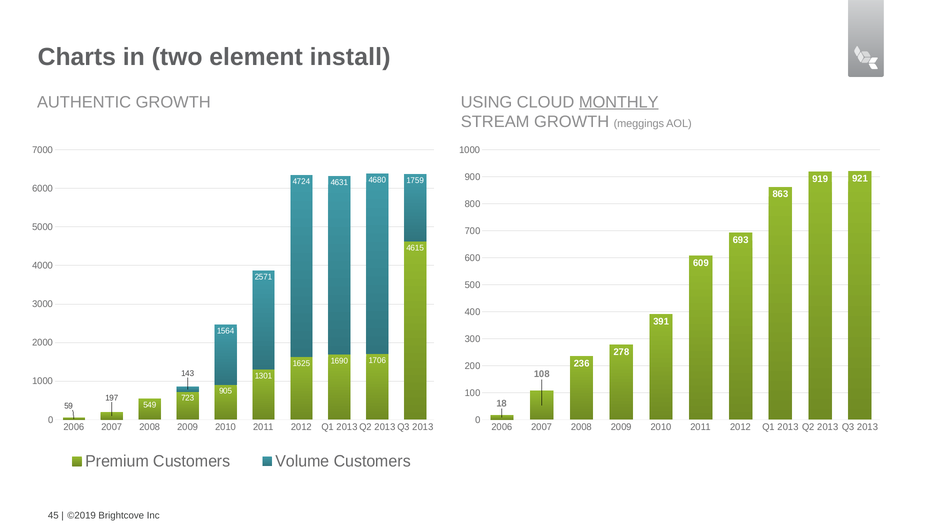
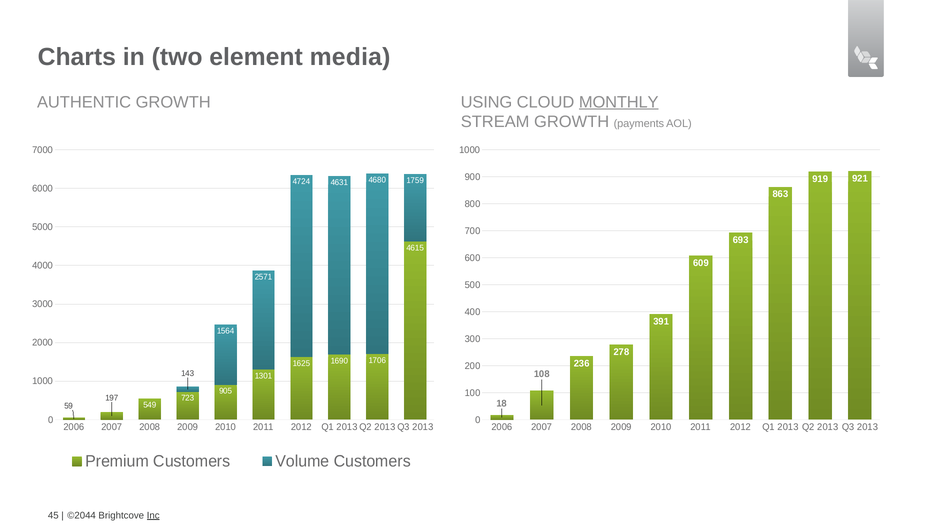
install: install -> media (350, 57)
meggings: meggings -> payments (639, 124)
©2019: ©2019 -> ©2044 (82, 515)
Inc underline: none -> present (153, 515)
